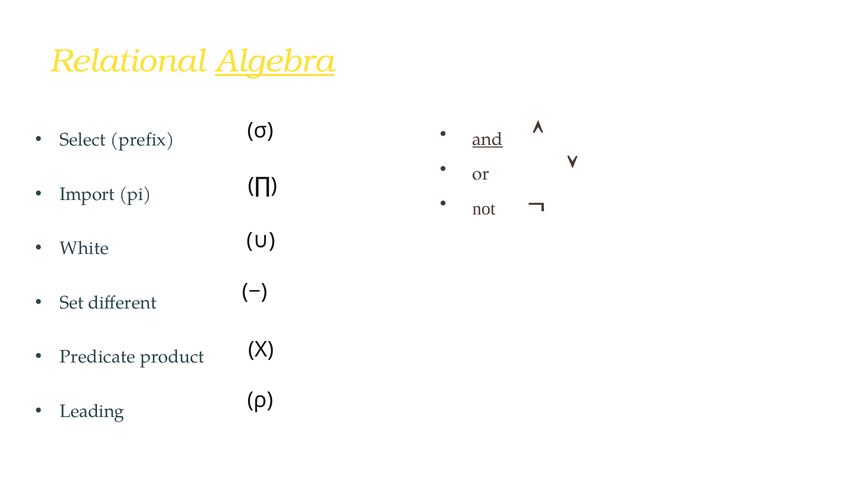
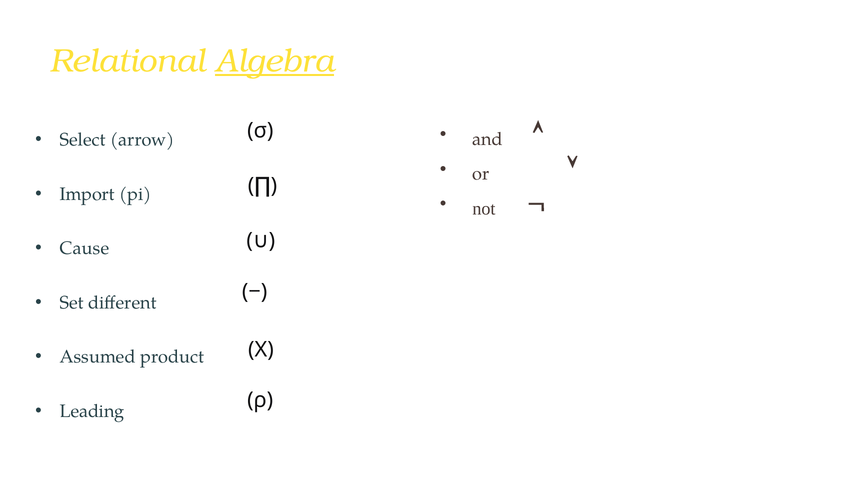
prefix: prefix -> arrow (142, 140)
and underline: present -> none (488, 139)
White: White -> Cause (84, 248)
Predicate: Predicate -> Assumed (98, 357)
